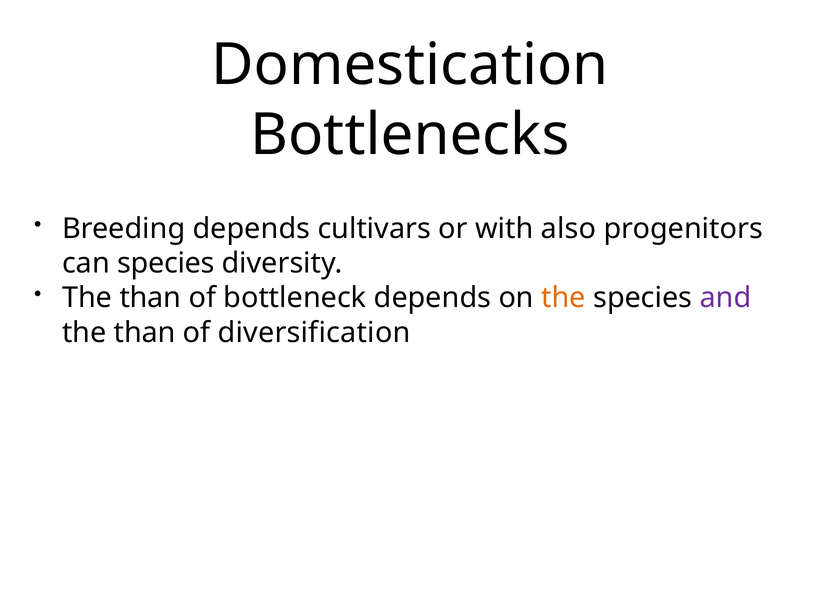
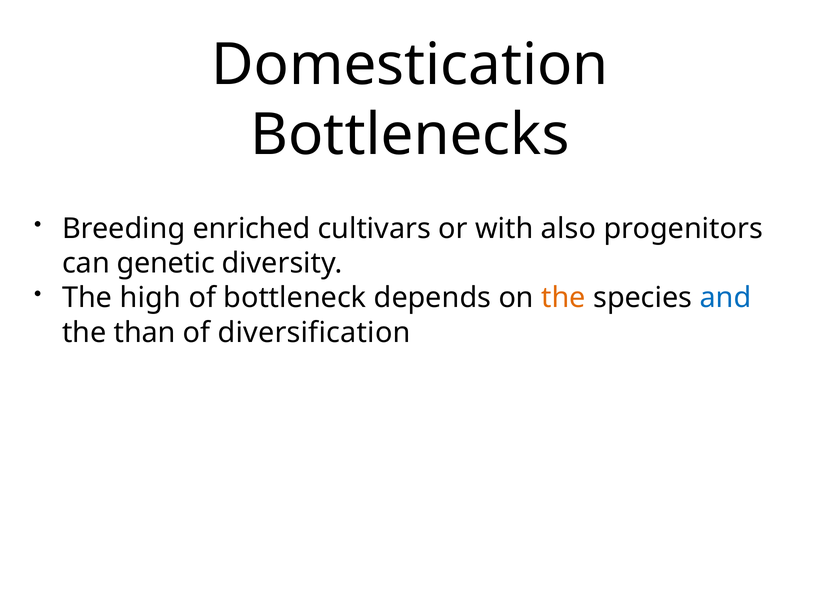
Breeding depends: depends -> enriched (252, 229)
can species: species -> genetic (166, 263)
than: than -> high (150, 298)
and colour: purple -> blue (726, 298)
